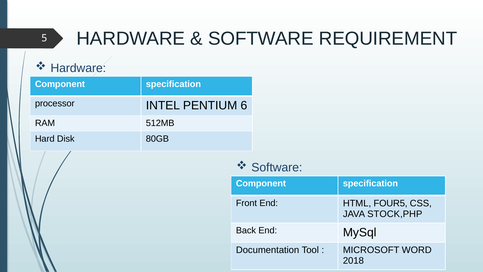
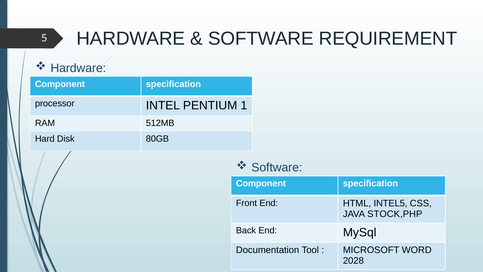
6: 6 -> 1 (244, 105)
FOUR5: FOUR5 -> INTEL5 (391, 203)
2018: 2018 -> 2028 (353, 260)
